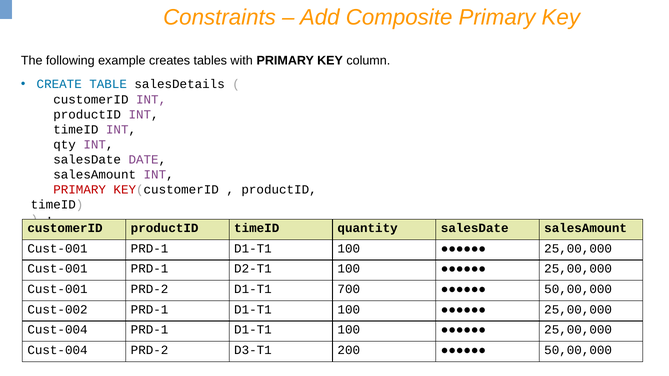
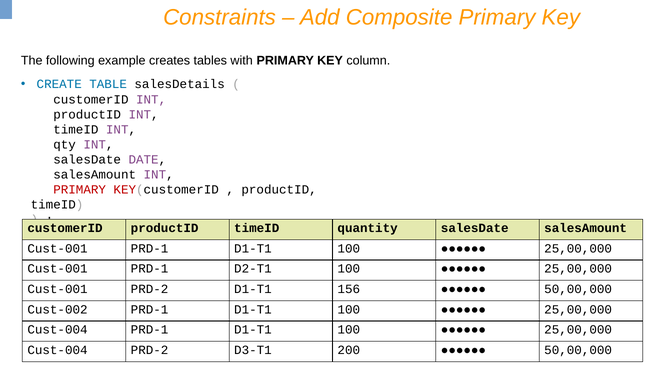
700: 700 -> 156 (349, 289)
